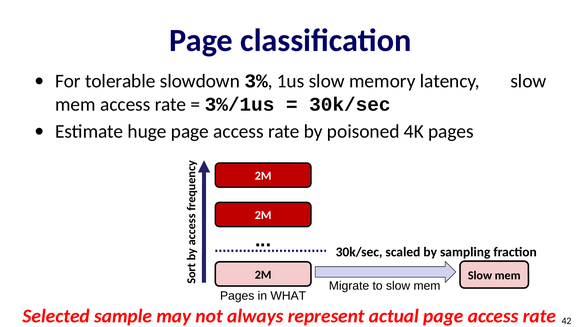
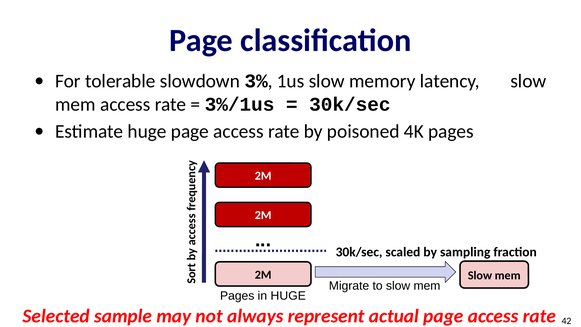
in WHAT: WHAT -> HUGE (288, 296)
